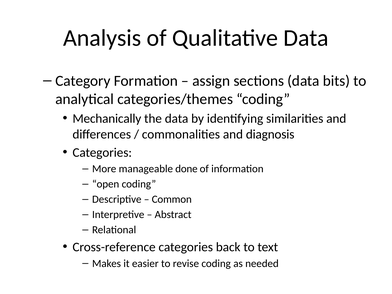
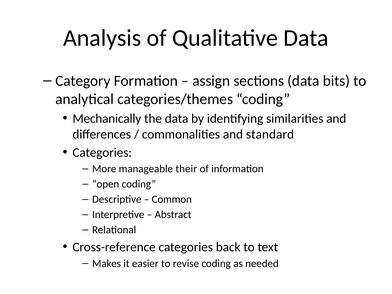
diagnosis: diagnosis -> standard (270, 134)
done: done -> their (186, 169)
